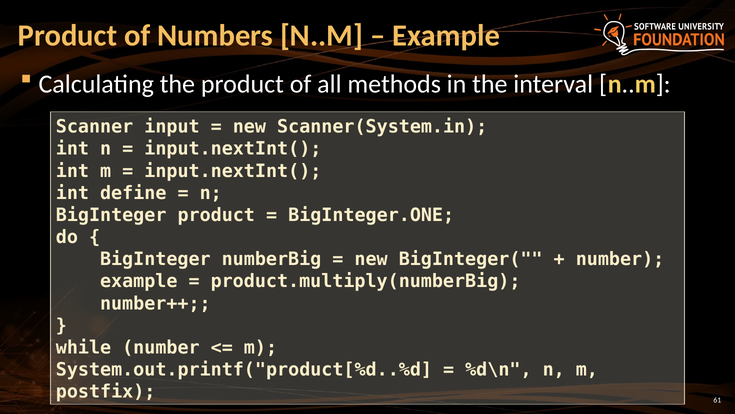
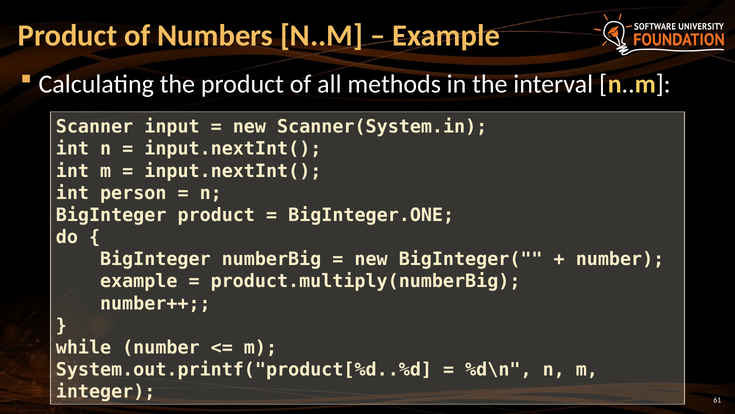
define: define -> person (133, 193)
postfix: postfix -> integer (106, 391)
